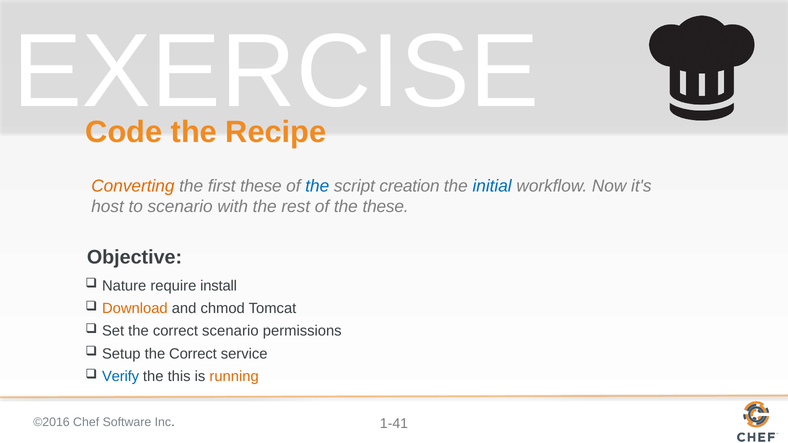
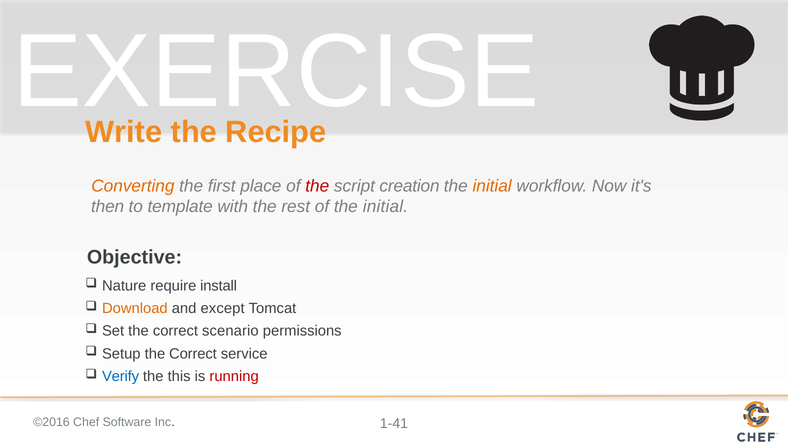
Code: Code -> Write (124, 132)
first these: these -> place (261, 186)
the colour: blue -> red (317, 186)
initial colour: blue -> orange (492, 186)
host: host -> then (108, 207)
to scenario: scenario -> template (180, 207)
of the these: these -> initial (385, 207)
chmod: chmod -> except (223, 309)
running colour: orange -> red (234, 377)
